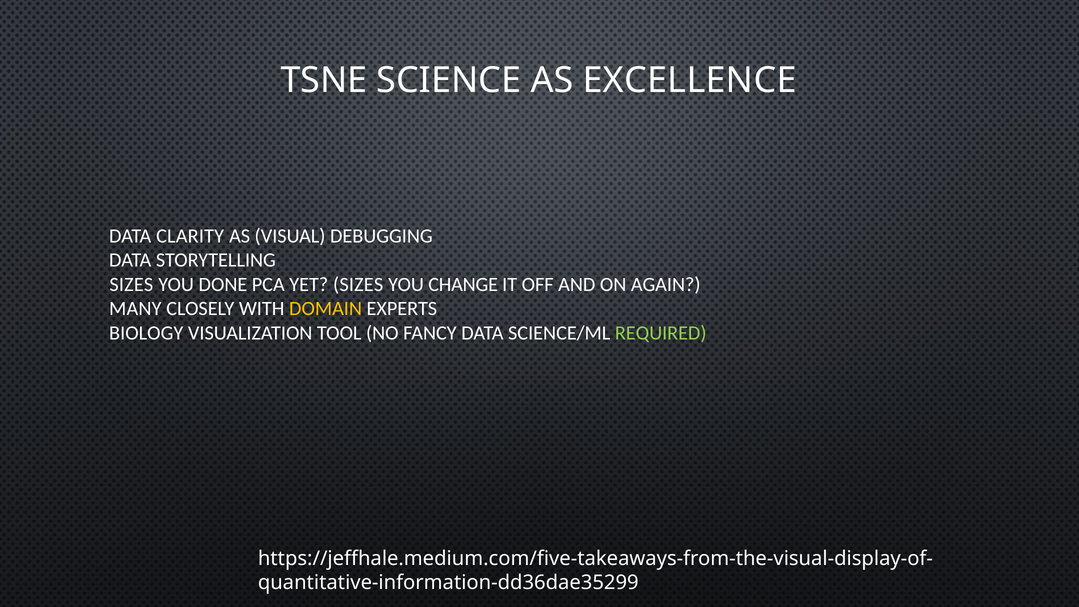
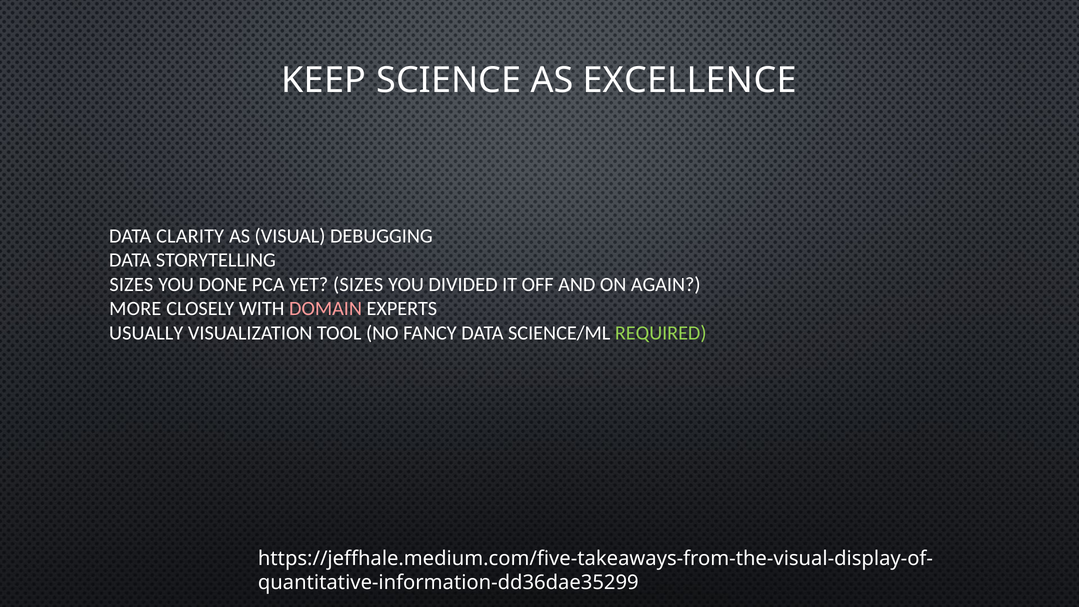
TSNE: TSNE -> KEEP (324, 80)
CHANGE: CHANGE -> DIVIDED (463, 284)
MANY: MANY -> MORE (135, 309)
DOMAIN colour: yellow -> pink (326, 309)
BIOLOGY: BIOLOGY -> USUALLY (146, 333)
